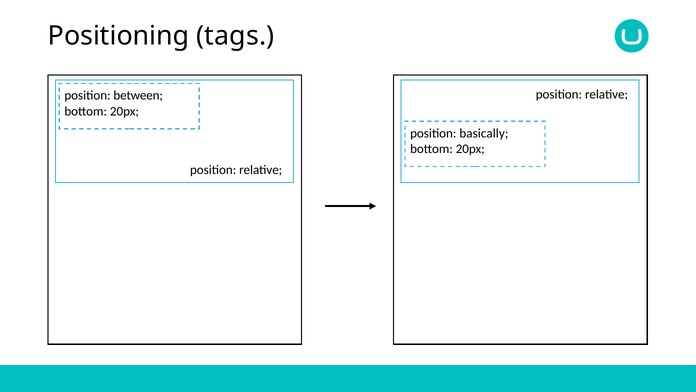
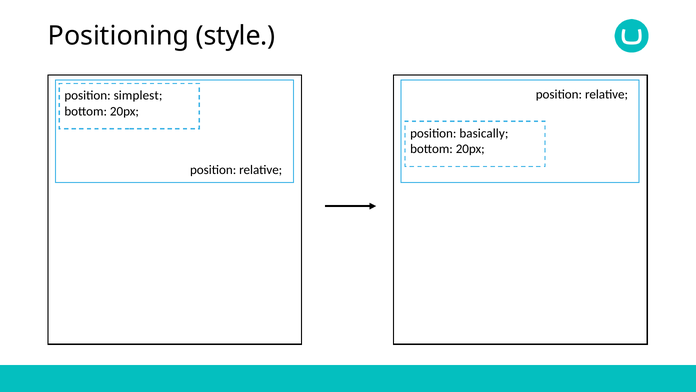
tags: tags -> style (236, 36)
between: between -> simplest (138, 95)
